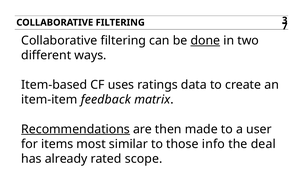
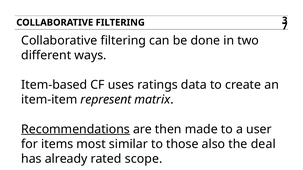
done underline: present -> none (205, 41)
feedback: feedback -> represent (106, 100)
info: info -> also (213, 144)
